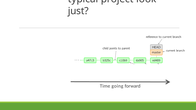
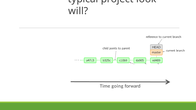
just: just -> will (78, 11)
